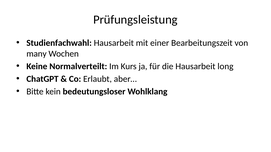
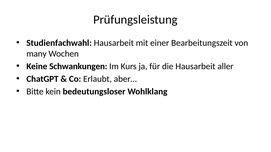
Normalverteilt: Normalverteilt -> Schwankungen (78, 66)
long: long -> aller (226, 66)
